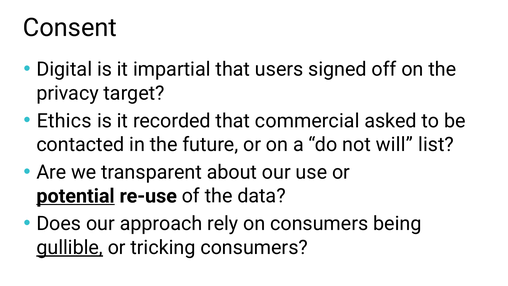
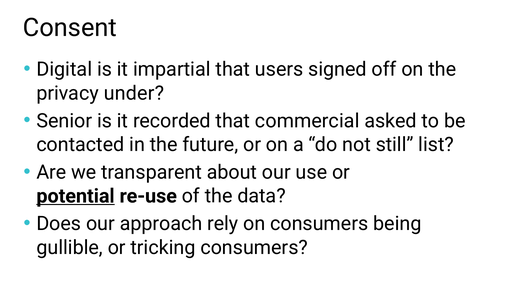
target: target -> under (134, 93)
Ethics: Ethics -> Senior (64, 121)
will: will -> still (395, 144)
gullible underline: present -> none (70, 247)
